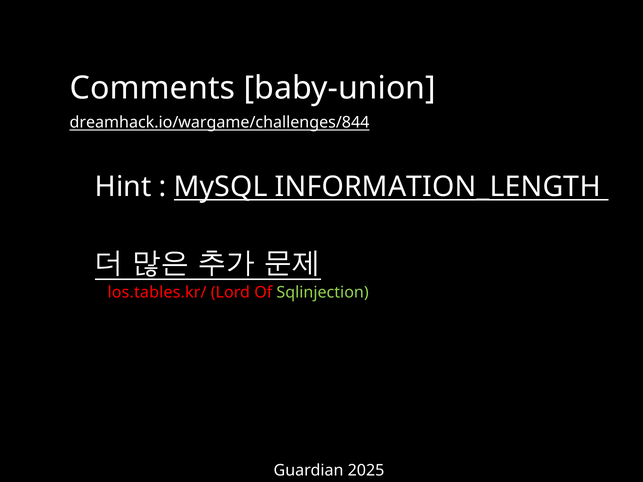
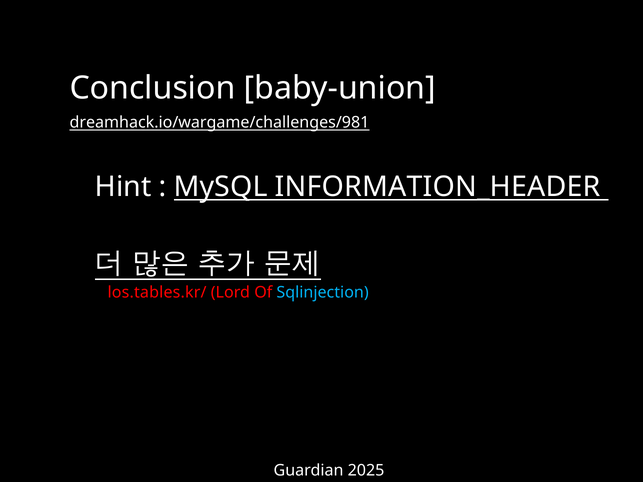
Comments: Comments -> Conclusion (153, 88)
dreamhack.io/wargame/challenges/844: dreamhack.io/wargame/challenges/844 -> dreamhack.io/wargame/challenges/981 (219, 123)
INFORMATION_LENGTH: INFORMATION_LENGTH -> INFORMATION_HEADER (438, 187)
Sqlinjection colour: light green -> light blue (323, 293)
